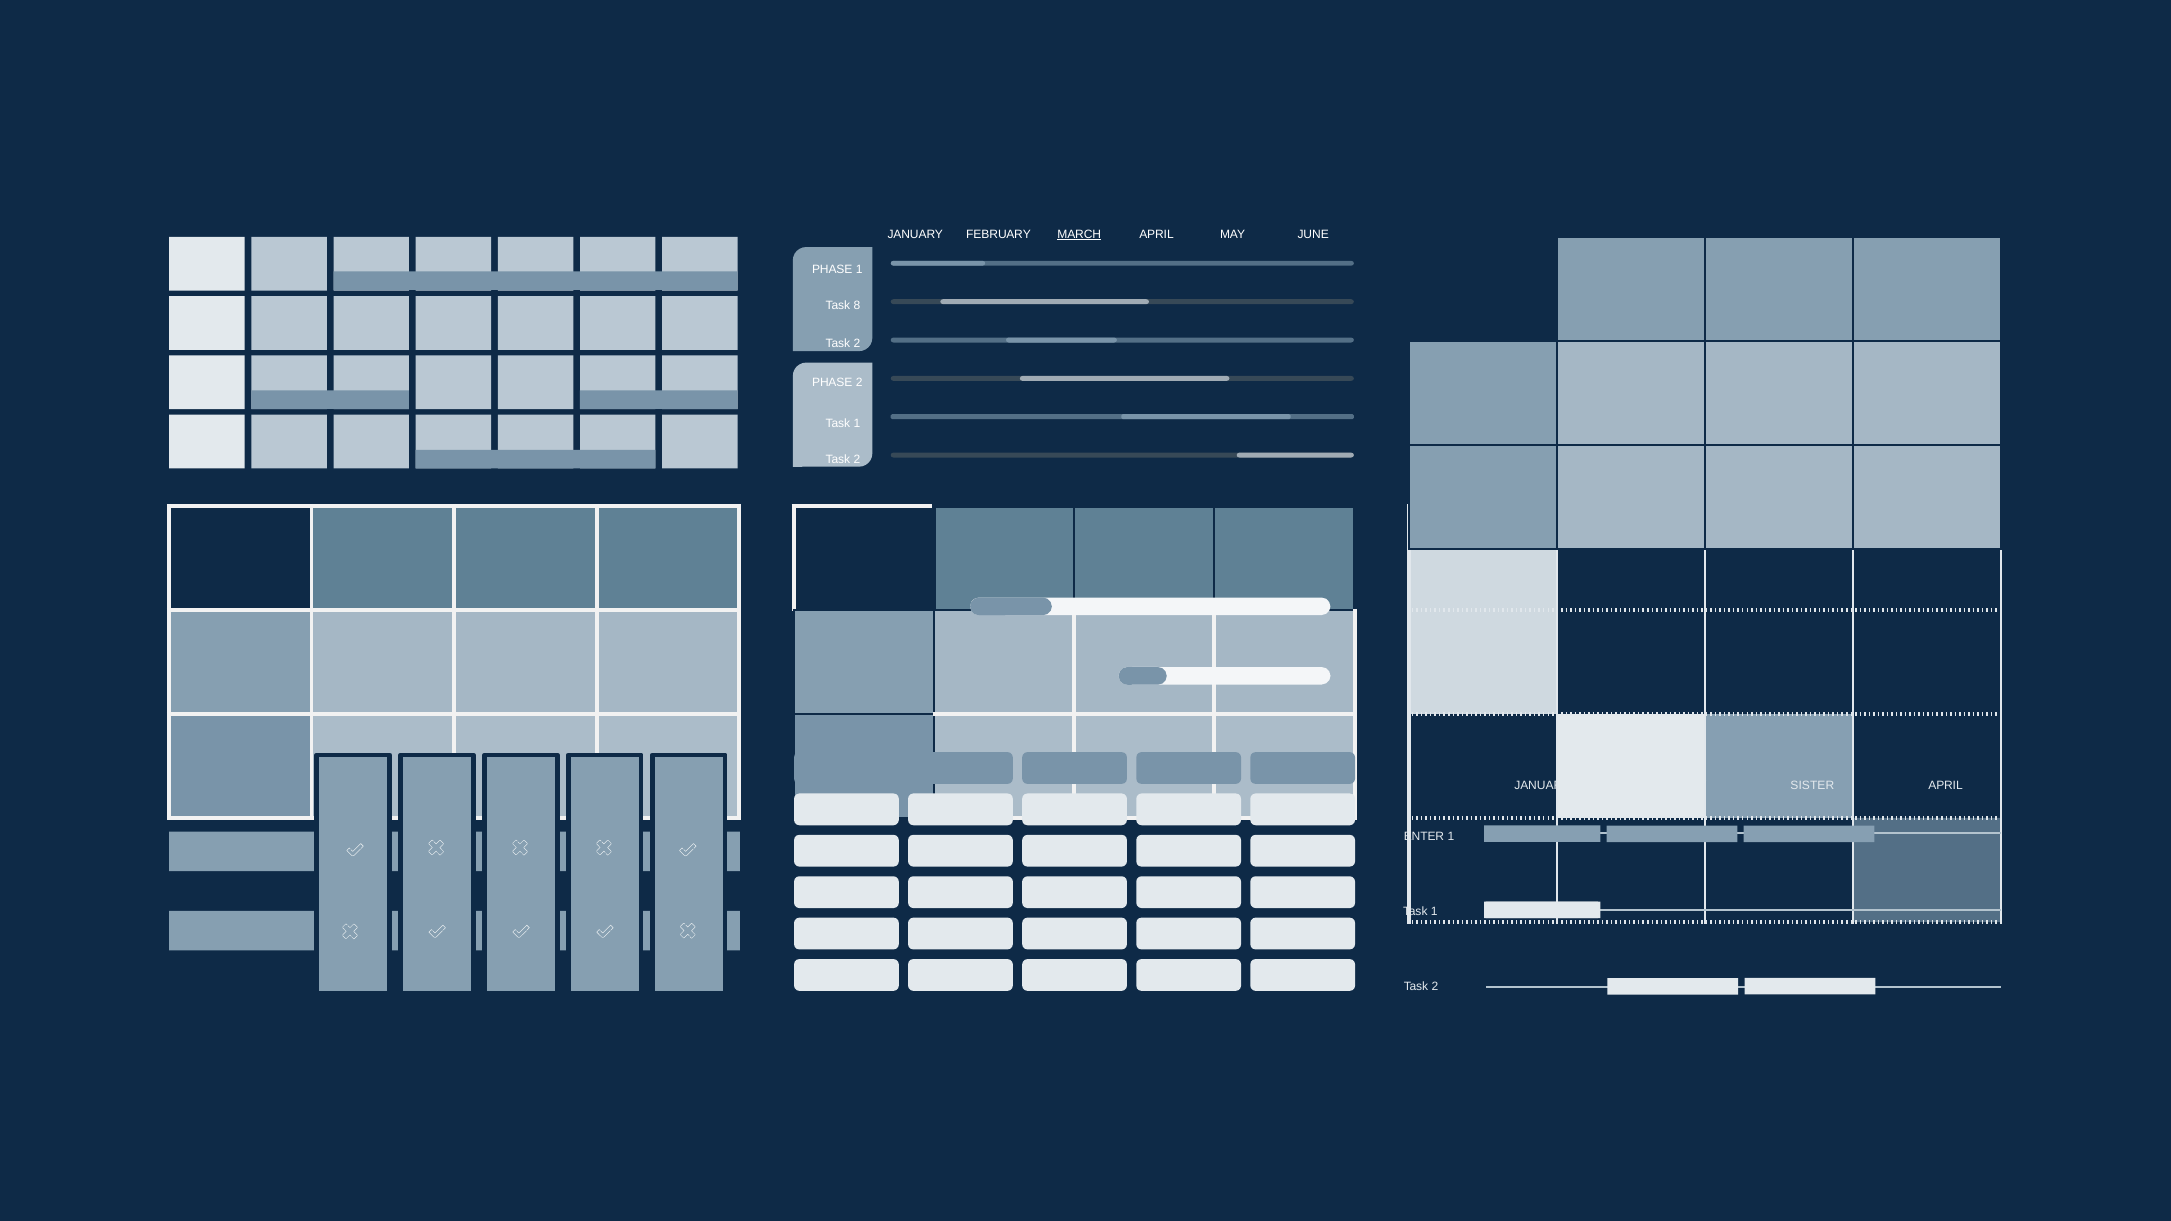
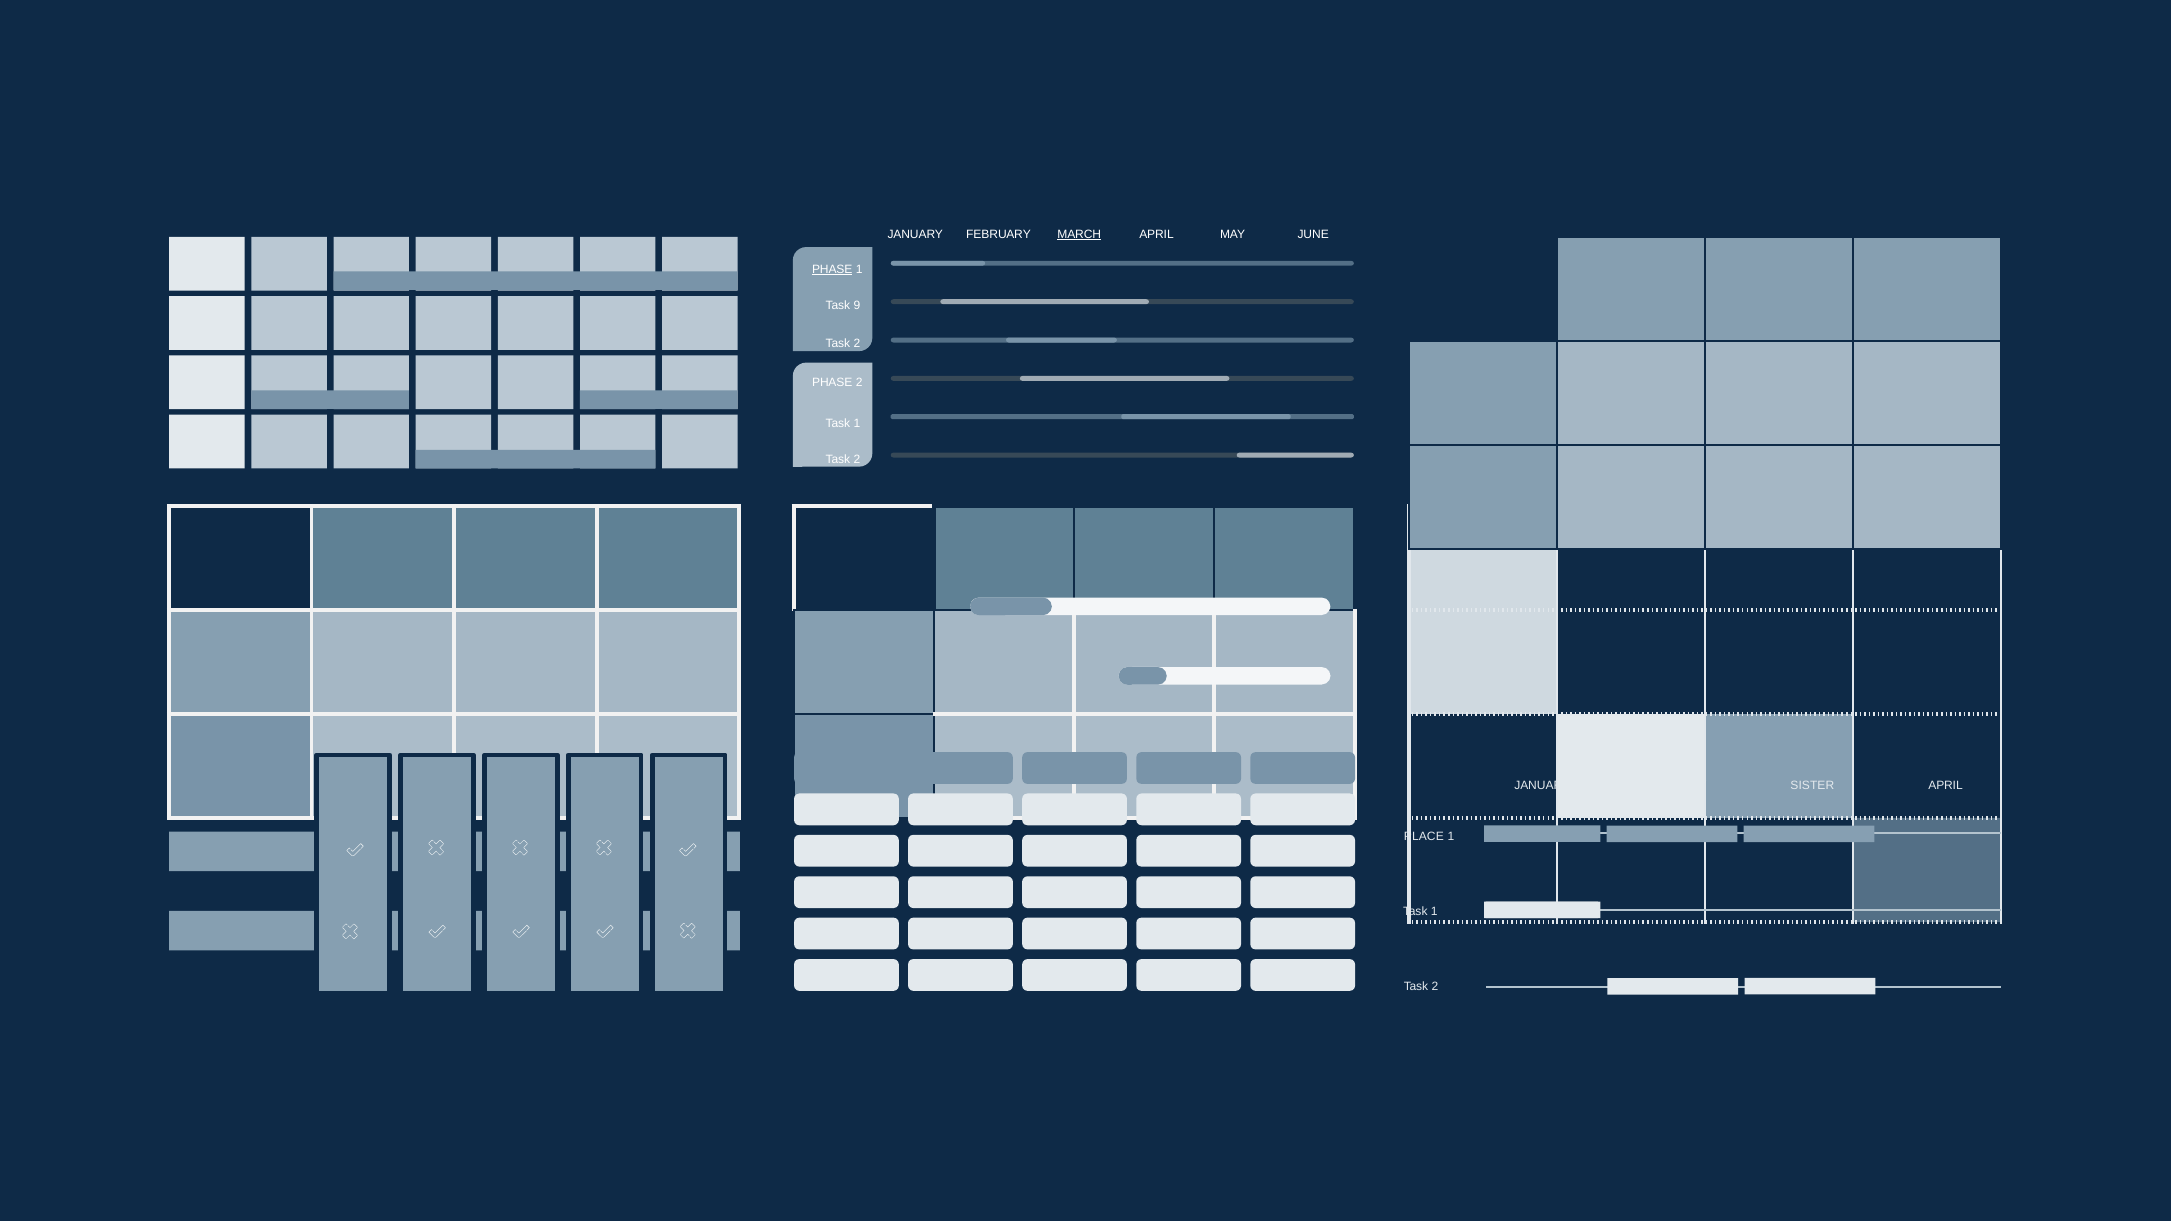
PHASE underline: none -> present (832, 269)
8: 8 -> 9 (857, 306)
ENTER: ENTER -> PLACE (1424, 836)
